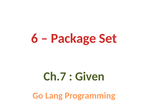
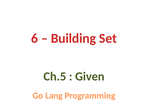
Package: Package -> Building (73, 38)
Ch.7: Ch.7 -> Ch.5 (55, 76)
